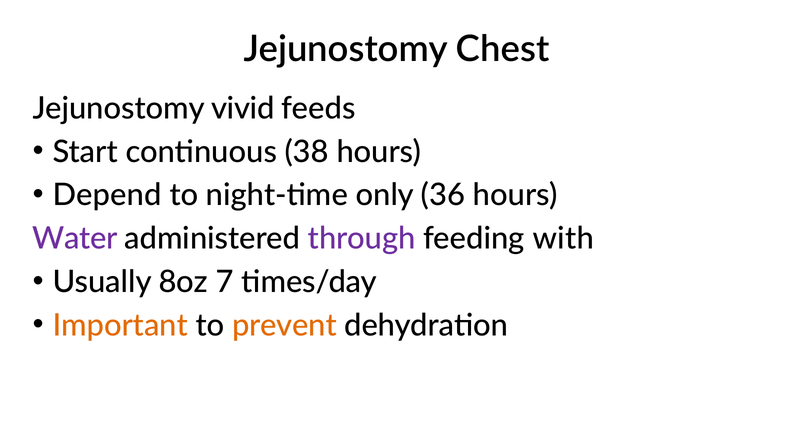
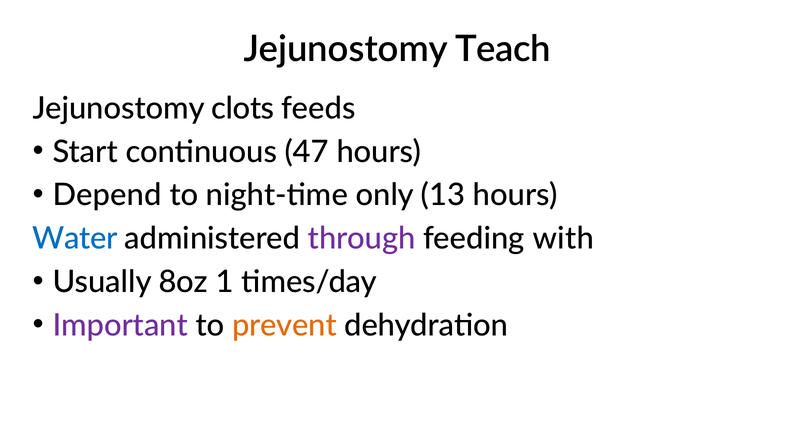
Chest: Chest -> Teach (503, 49)
vivid: vivid -> clots (243, 108)
38: 38 -> 47 (307, 152)
36: 36 -> 13 (443, 195)
Water colour: purple -> blue (75, 238)
7: 7 -> 1 (225, 282)
Important colour: orange -> purple (120, 325)
